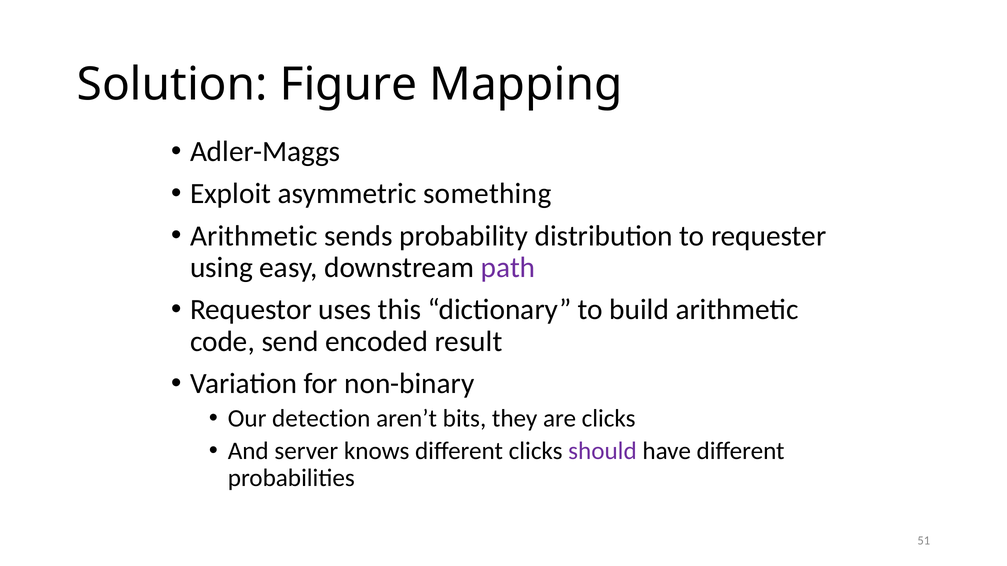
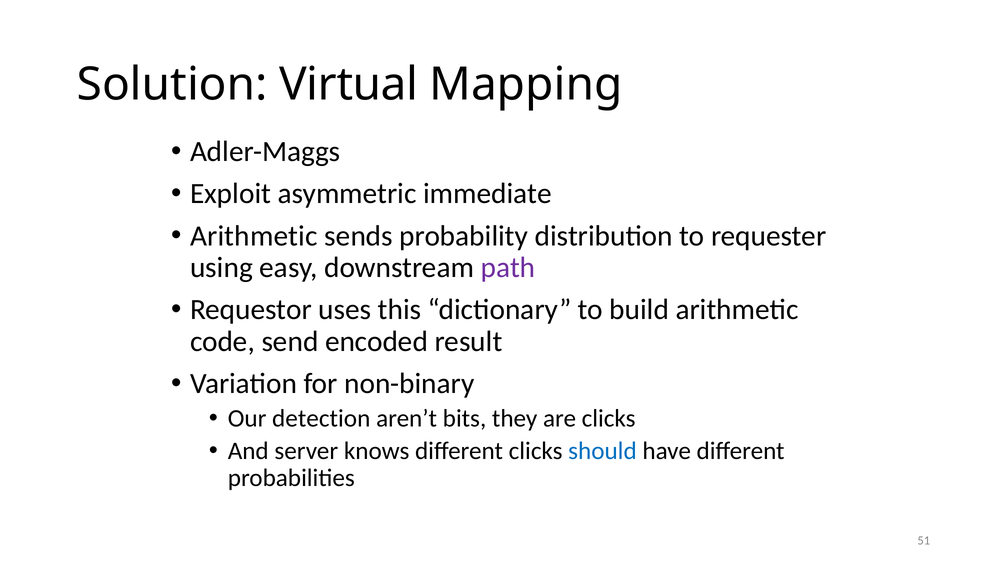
Figure: Figure -> Virtual (349, 85)
something: something -> immediate (487, 194)
should colour: purple -> blue (602, 451)
